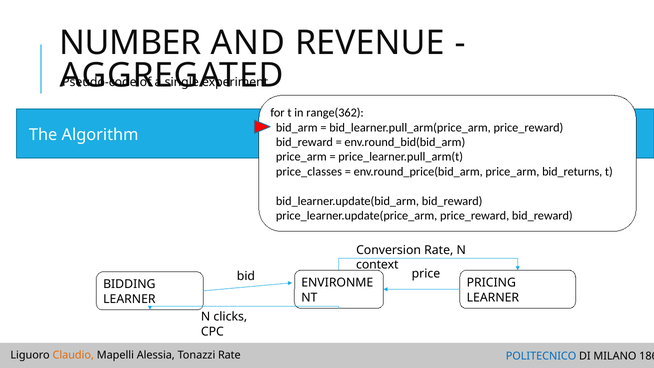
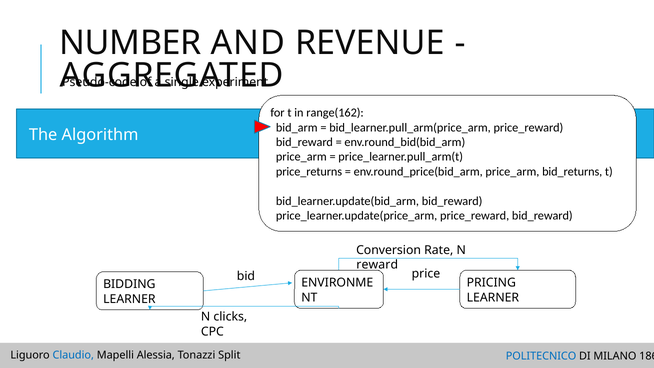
range(362: range(362 -> range(162 (335, 113)
price_classes: price_classes -> price_returns (309, 172)
context: context -> reward (377, 265)
Claudio colour: orange -> blue (73, 355)
Tonazzi Rate: Rate -> Split (229, 355)
